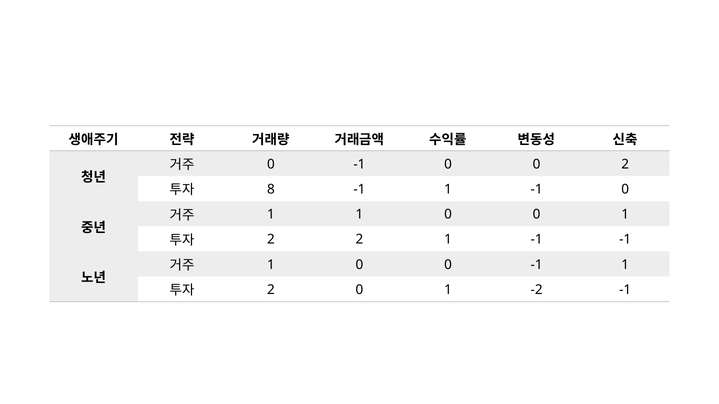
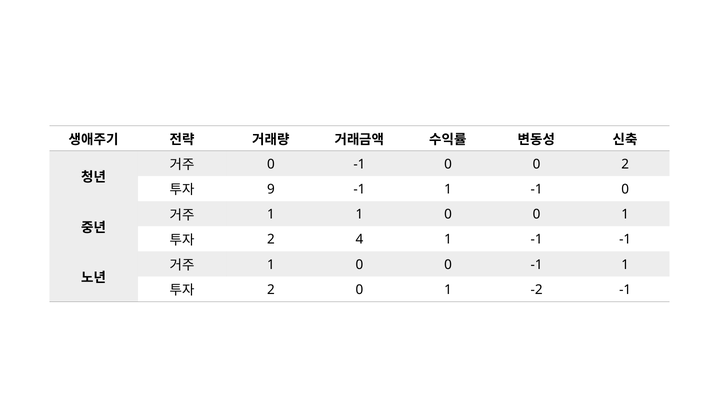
8: 8 -> 9 (271, 190)
2 2: 2 -> 4 (359, 240)
